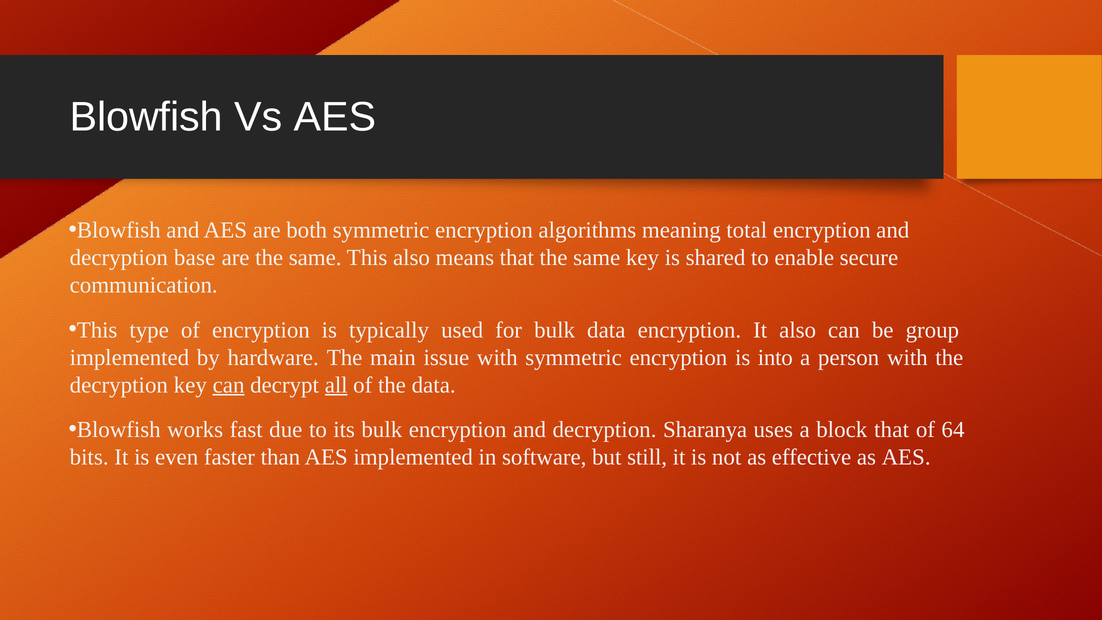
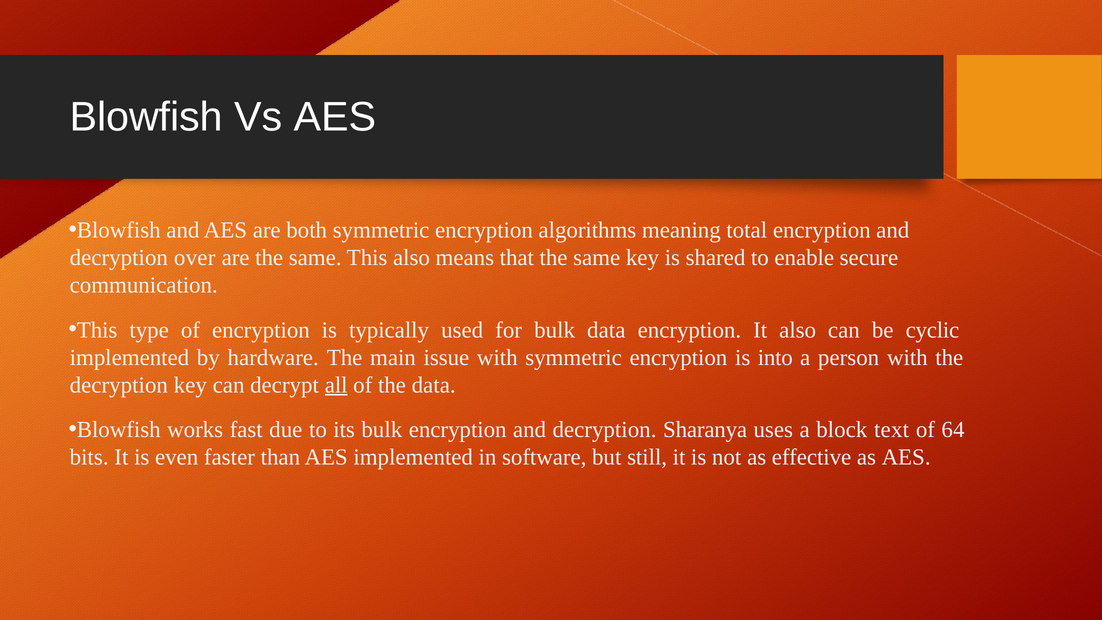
base: base -> over (195, 258)
group: group -> cyclic (932, 330)
can underline: present -> none (229, 385)
block that: that -> text (892, 430)
